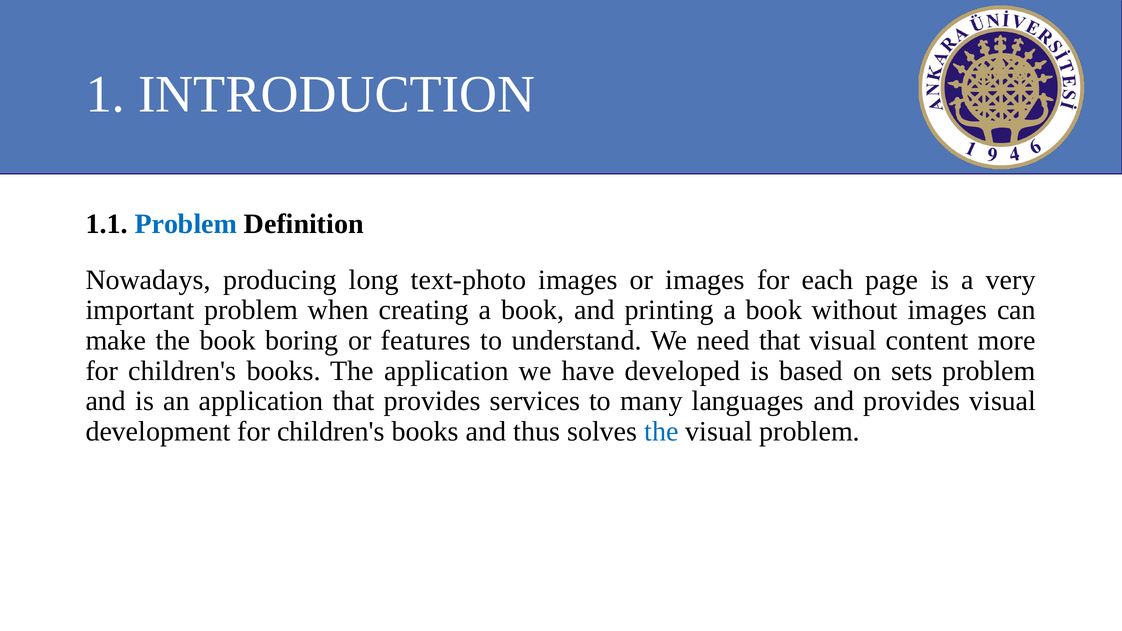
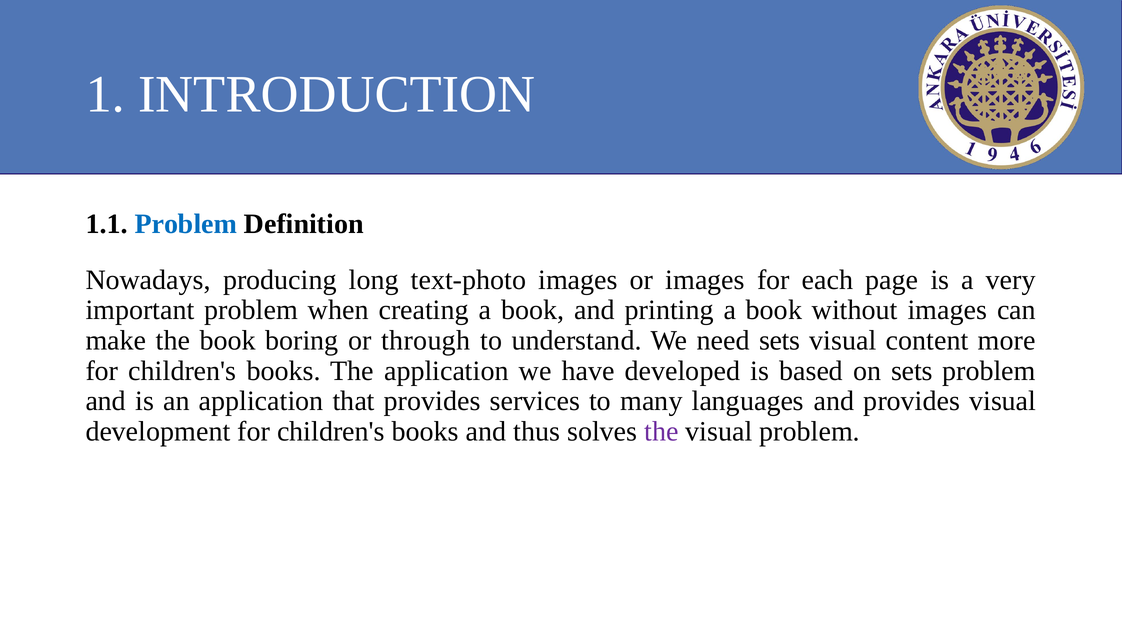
features: features -> through (426, 341)
need that: that -> sets (780, 341)
the colour: blue -> purple (661, 431)
